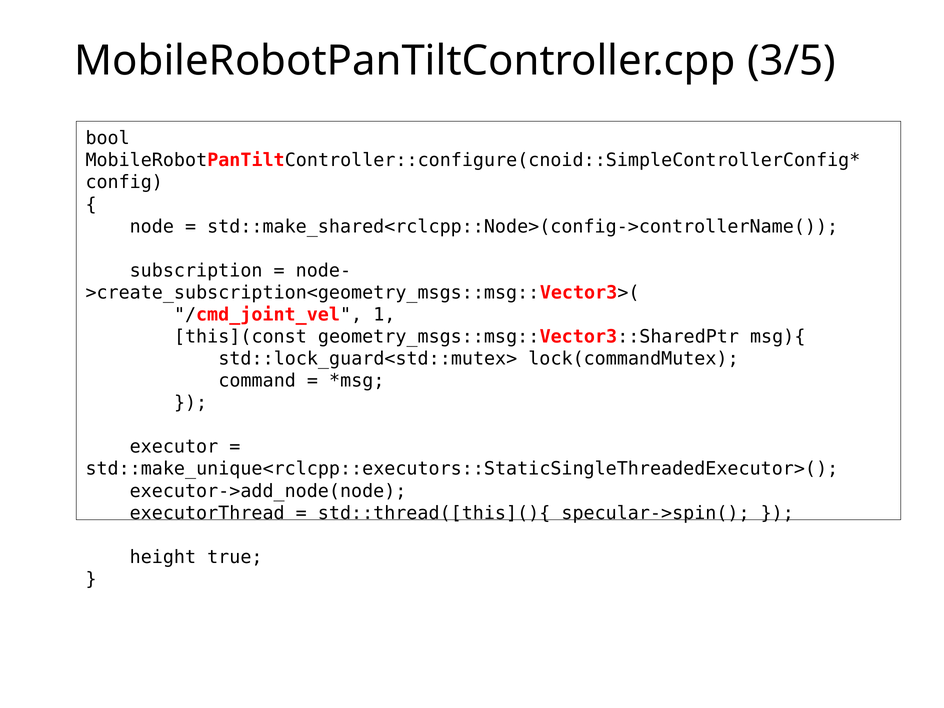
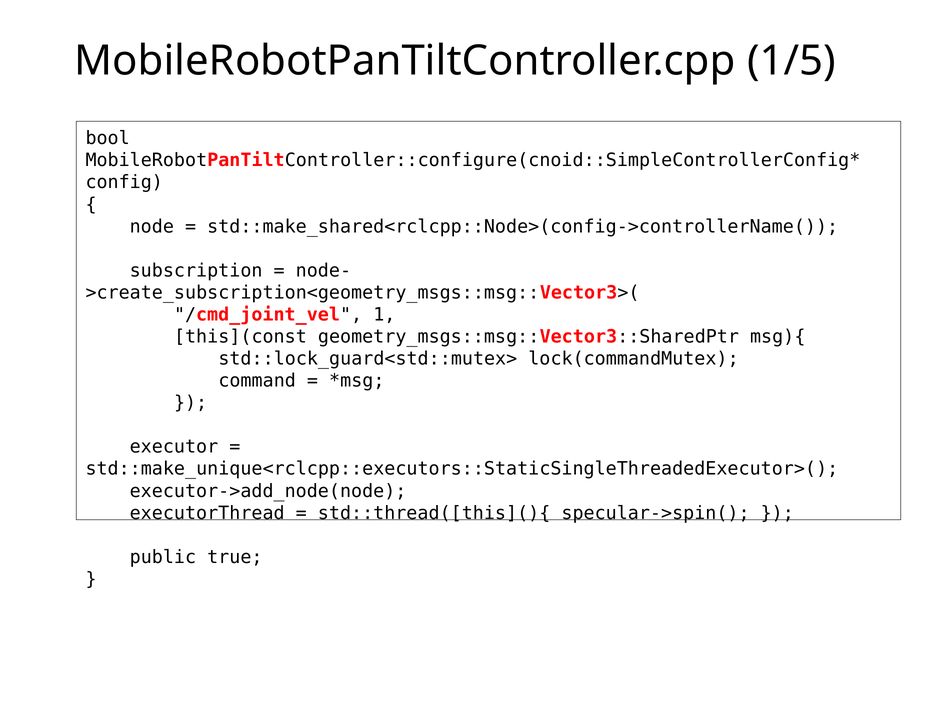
3/5: 3/5 -> 1/5 (792, 61)
height: height -> public (163, 557)
